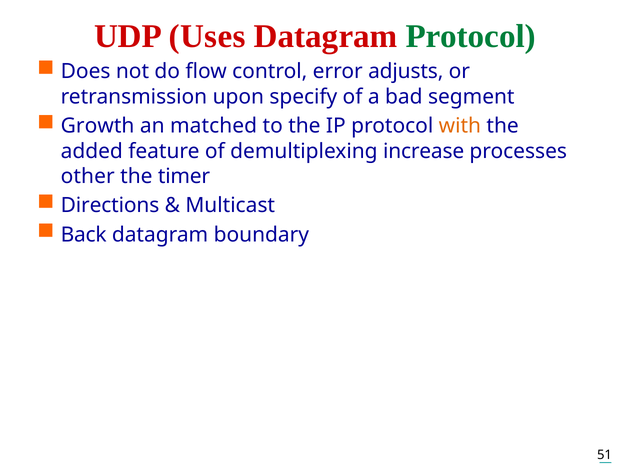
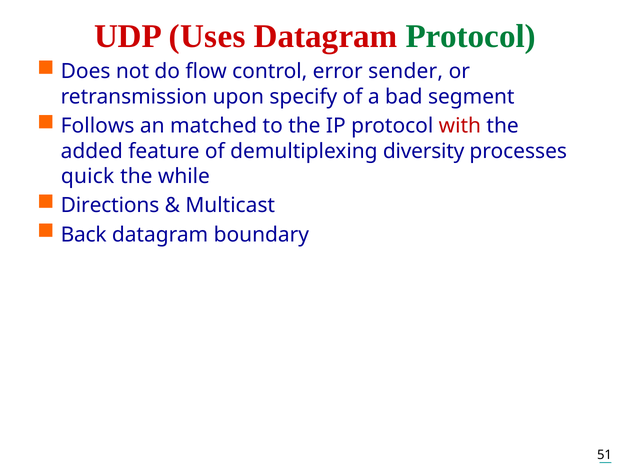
adjusts: adjusts -> sender (406, 72)
Growth: Growth -> Follows (98, 126)
with colour: orange -> red (460, 126)
increase: increase -> diversity (424, 151)
other: other -> quick (88, 176)
timer: timer -> while (184, 176)
